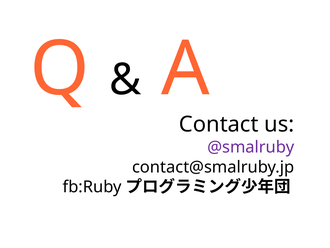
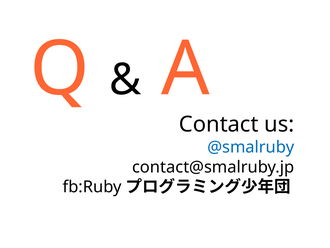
@smalruby colour: purple -> blue (251, 147)
